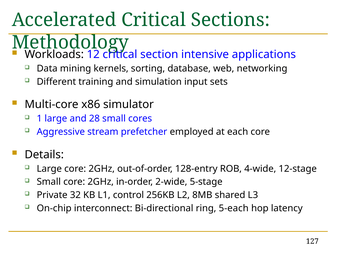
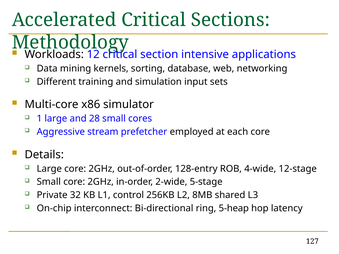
5-each: 5-each -> 5-heap (234, 208)
